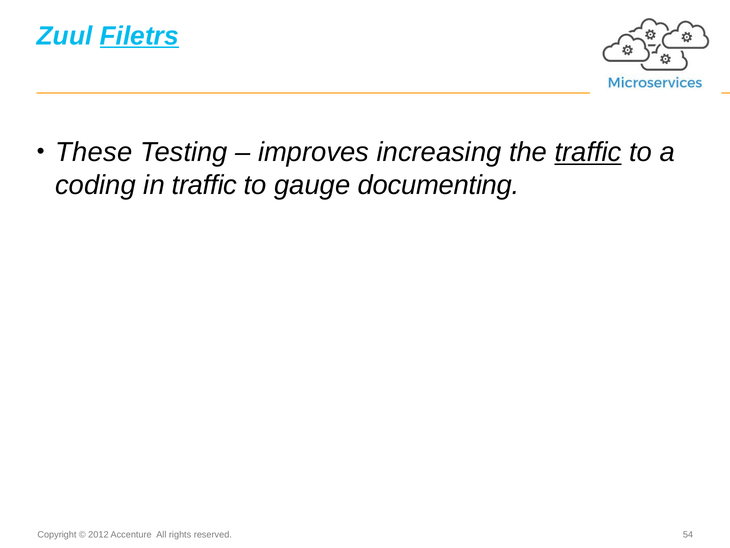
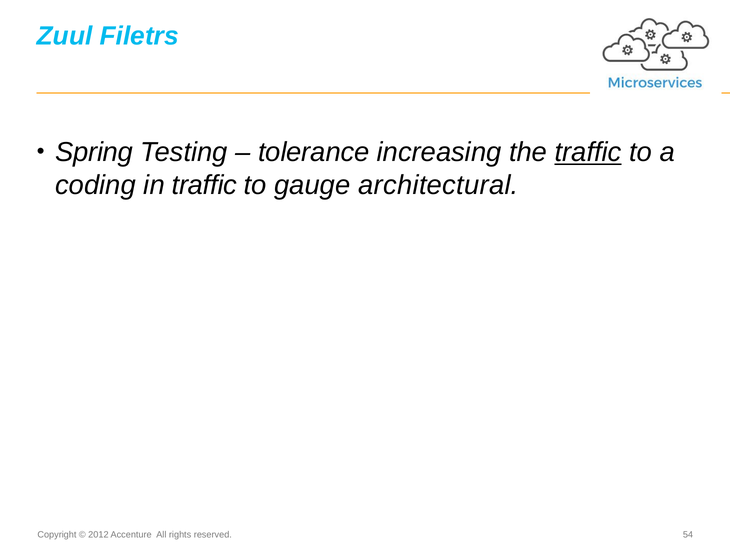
Filetrs underline: present -> none (139, 36)
These: These -> Spring (94, 152)
improves: improves -> tolerance (314, 152)
documenting: documenting -> architectural (438, 185)
